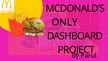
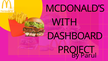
ONLY: ONLY -> WITH (64, 22)
